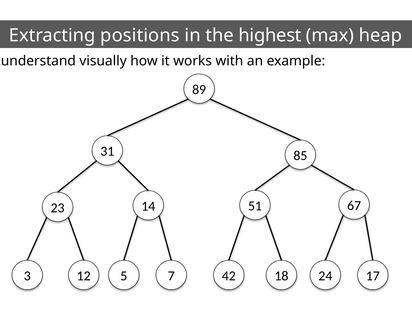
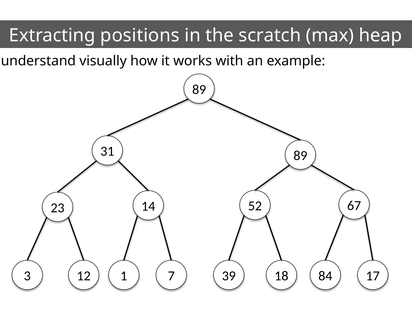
highest: highest -> scratch (270, 35)
31 85: 85 -> 89 (300, 156)
51: 51 -> 52 (255, 206)
5: 5 -> 1 (124, 276)
42: 42 -> 39 (229, 276)
24: 24 -> 84 (325, 276)
